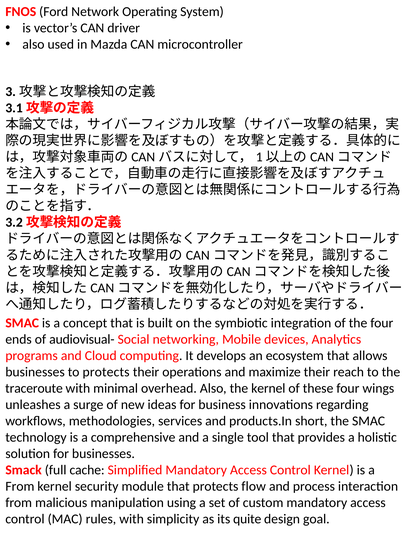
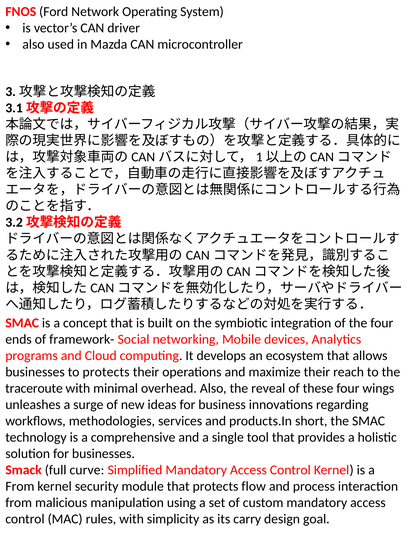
audiovisual-: audiovisual- -> framework- (82, 339)
the kernel: kernel -> reveal (268, 389)
cache: cache -> curve (87, 470)
quite: quite -> carry (247, 519)
